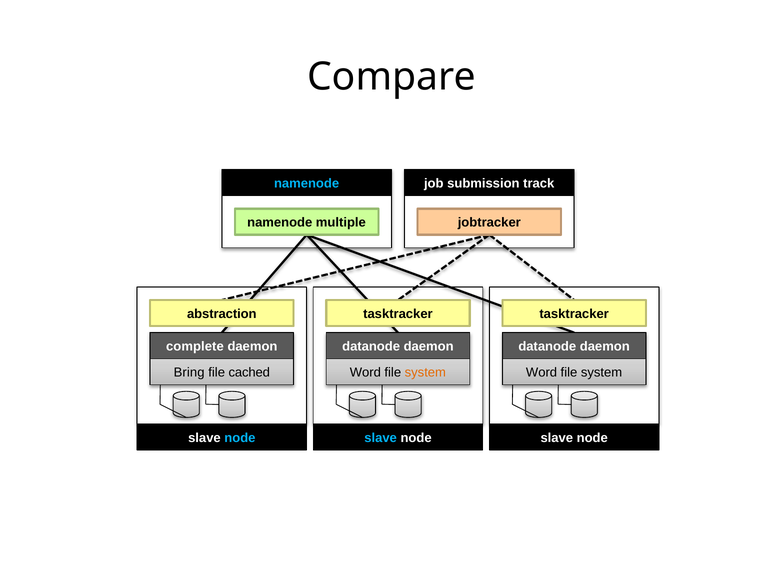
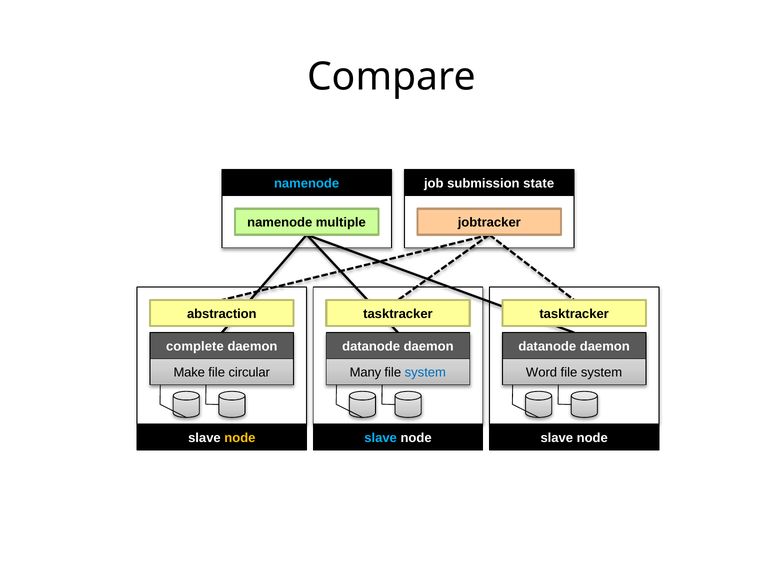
track: track -> state (539, 184)
Bring: Bring -> Make (189, 373)
cached: cached -> circular (249, 373)
Word: Word -> Many (365, 373)
system colour: orange -> blue (425, 373)
node colour: light blue -> yellow (240, 438)
